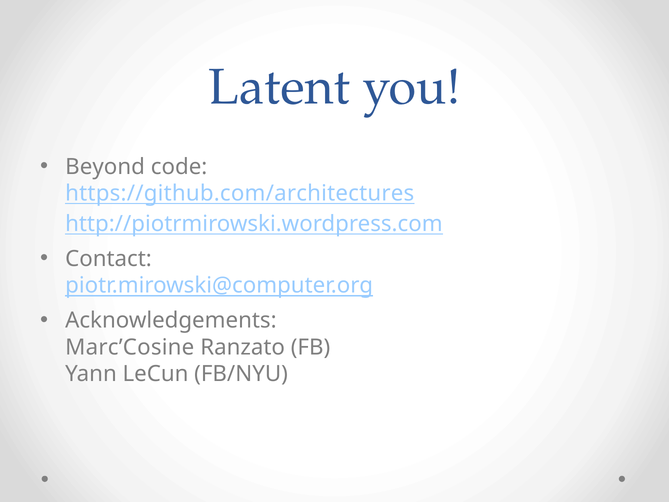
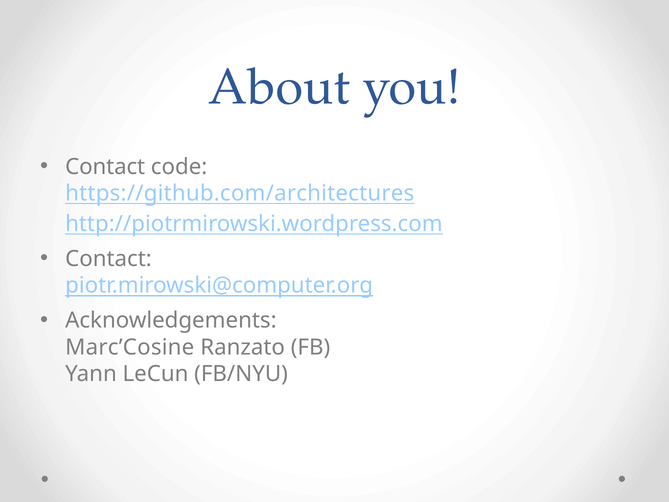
Latent: Latent -> About (279, 87)
Beyond: Beyond -> Contact (105, 167)
